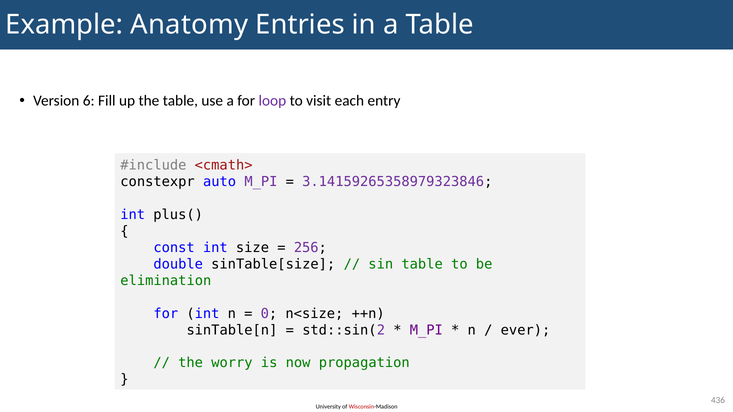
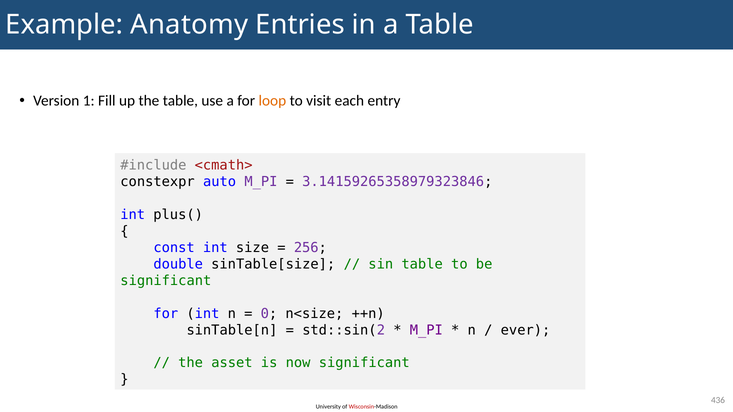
6: 6 -> 1 (89, 101)
loop colour: purple -> orange (272, 101)
elimination: elimination -> significant (166, 281)
worry: worry -> asset (232, 363)
now propagation: propagation -> significant (364, 363)
